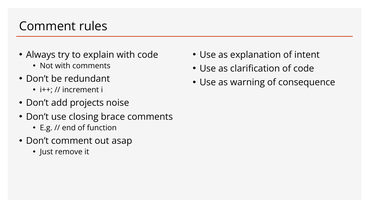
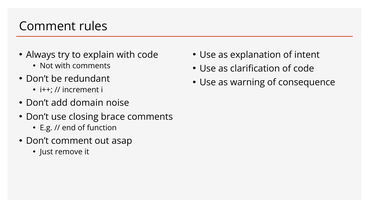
projects: projects -> domain (87, 103)
